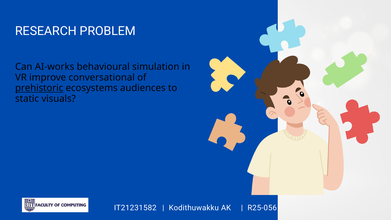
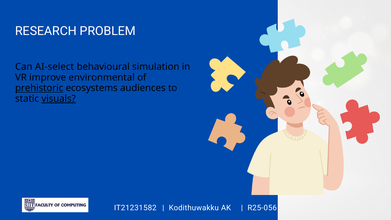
AI-works: AI-works -> AI-select (55, 67)
conversational: conversational -> environmental (102, 77)
visuals underline: none -> present (59, 99)
